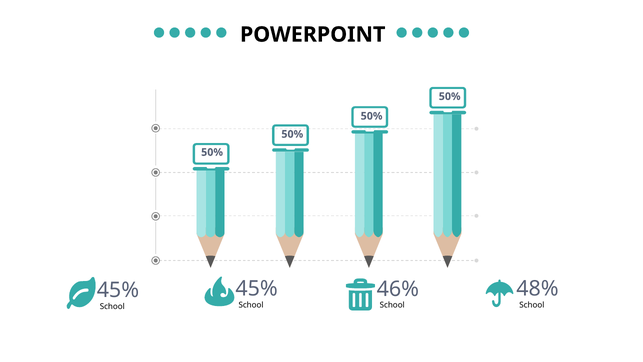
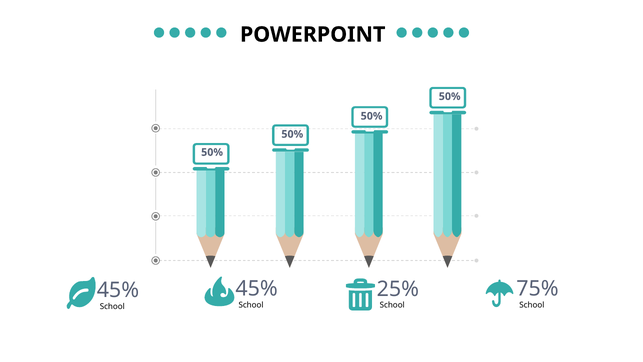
48%: 48% -> 75% (537, 289)
46%: 46% -> 25% (398, 289)
